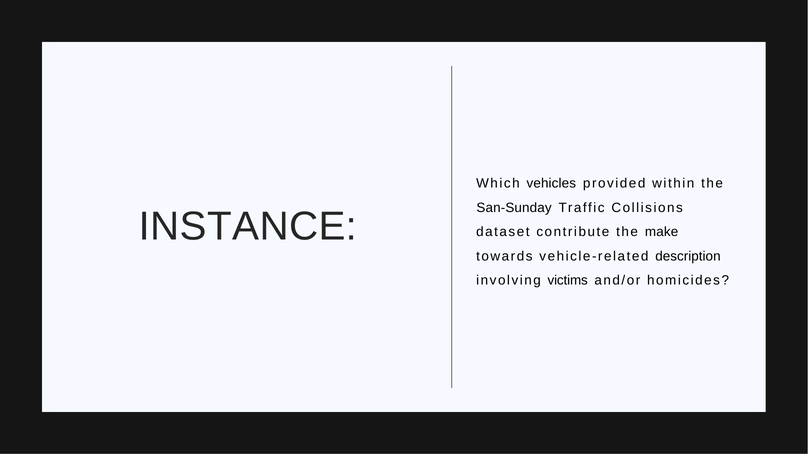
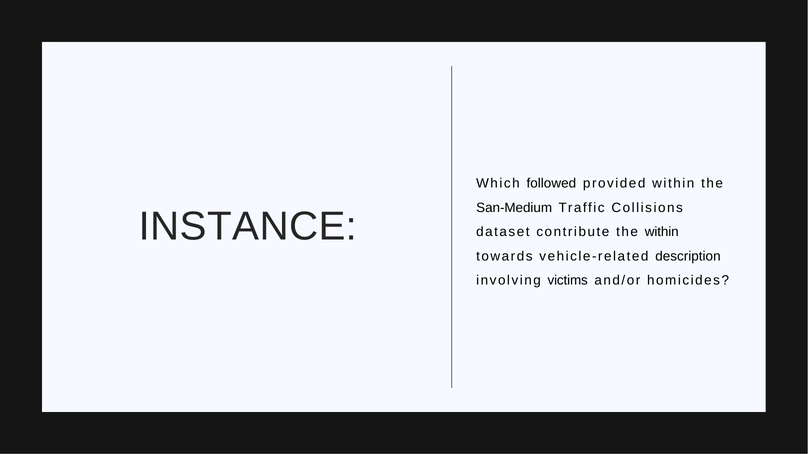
vehicles: vehicles -> followed (551, 184)
San-Sunday: San-Sunday -> San-Medium (514, 208)
the make: make -> within (662, 232)
